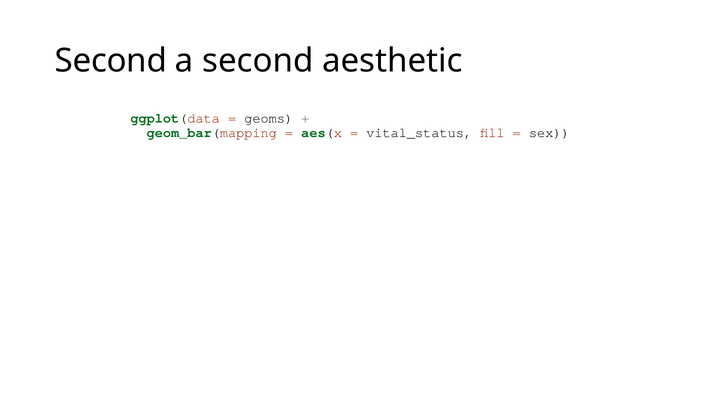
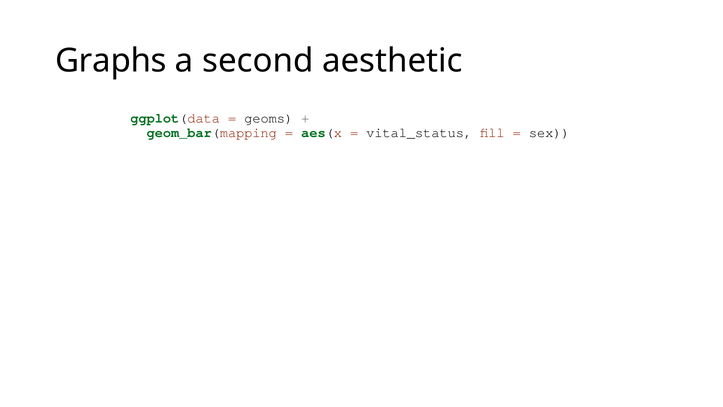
Second: Second -> Graphs (111, 61)
